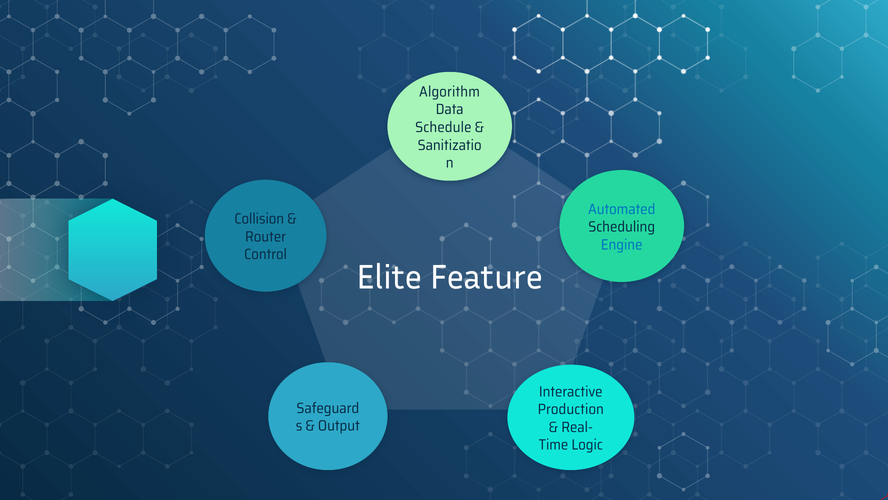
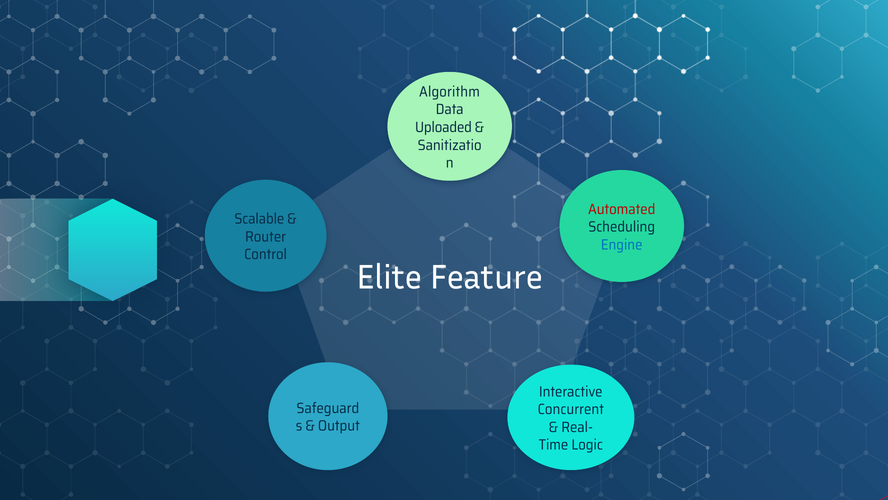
Schedule: Schedule -> Uploaded (443, 127)
Automated colour: blue -> red (622, 209)
Collision: Collision -> Scalable (259, 219)
Production: Production -> Concurrent (571, 409)
